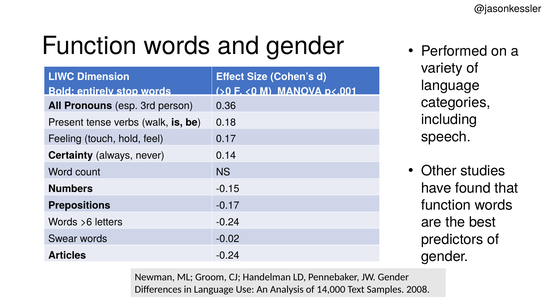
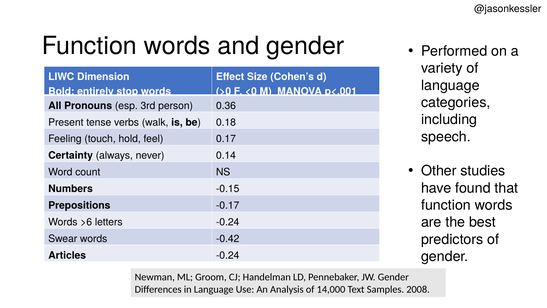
-0.02: -0.02 -> -0.42 (228, 239)
